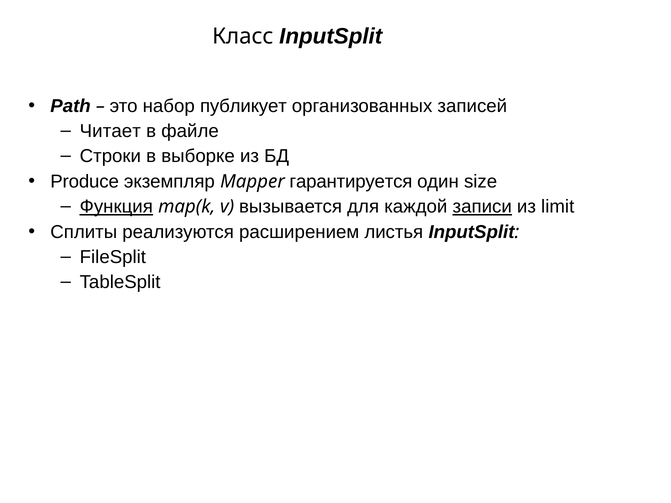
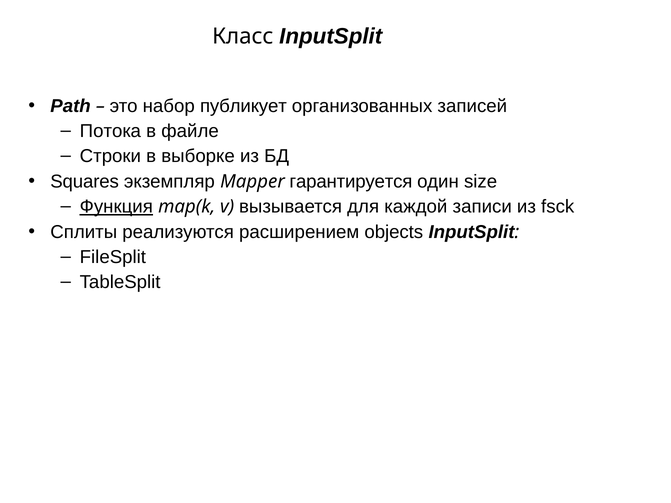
Читает: Читает -> Потока (110, 131)
Produce: Produce -> Squares (85, 182)
записи underline: present -> none (482, 207)
limit: limit -> fsck (558, 207)
листья: листья -> objects (394, 232)
